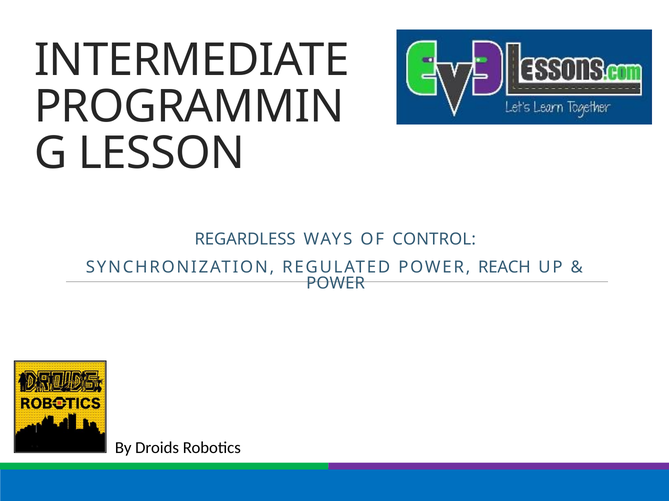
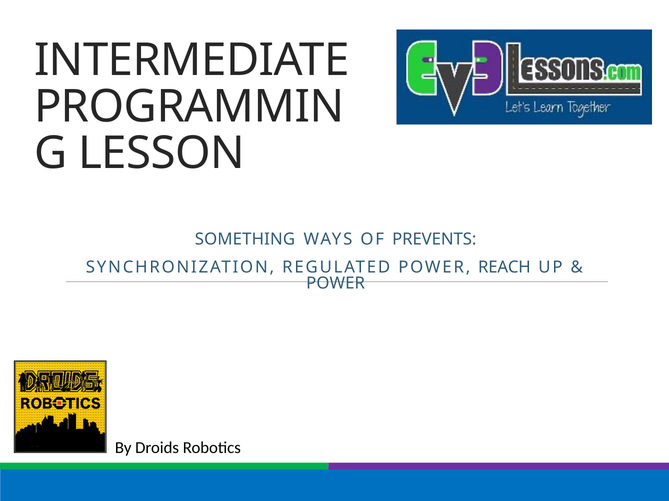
REGARDLESS: REGARDLESS -> SOMETHING (245, 240)
CONTROL: CONTROL -> PREVENTS (434, 240)
